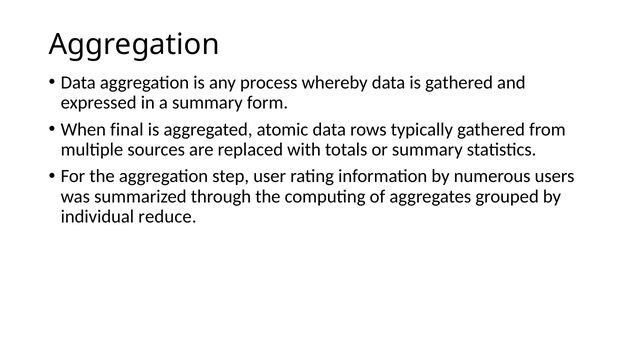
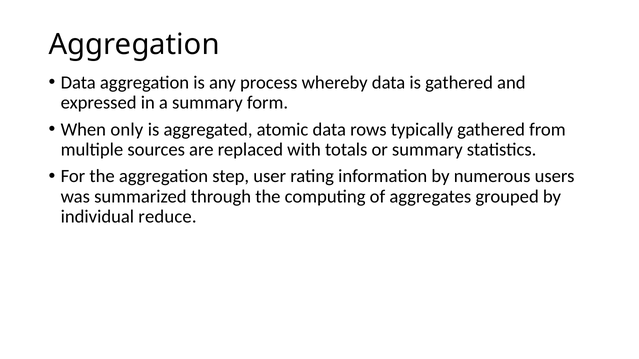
final: final -> only (127, 130)
